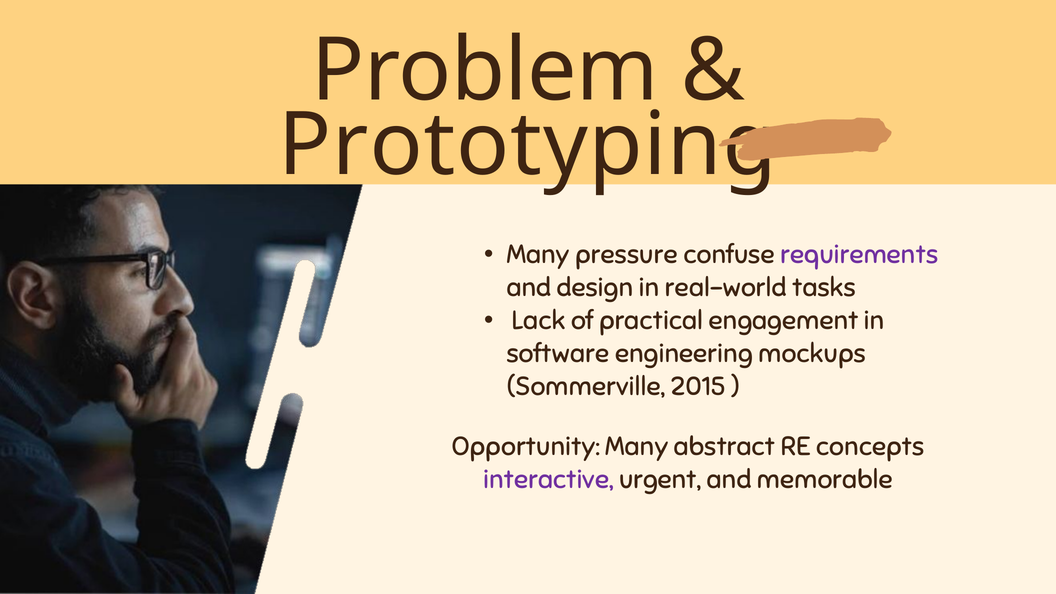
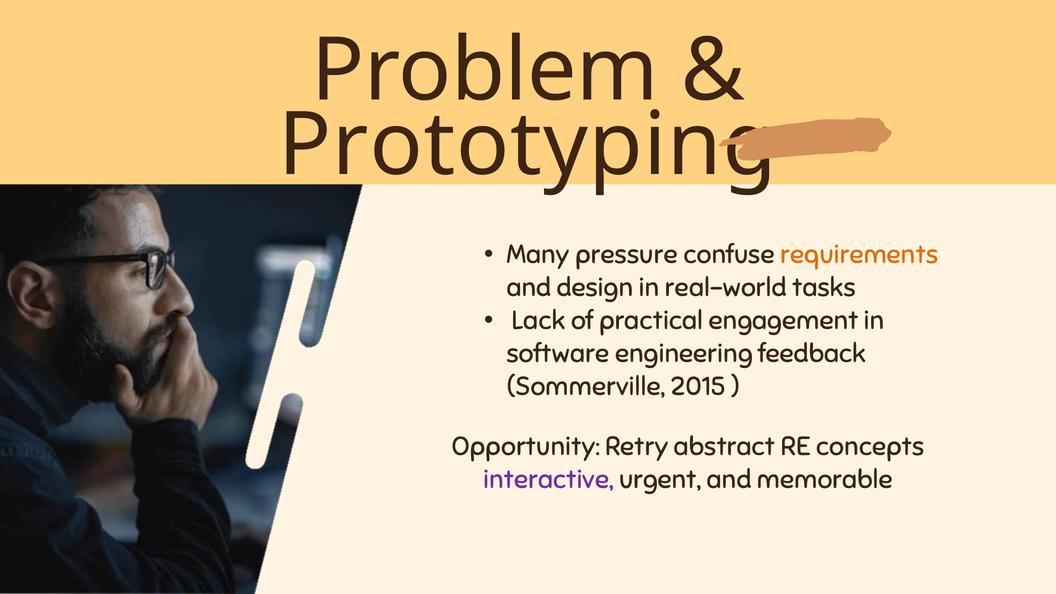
requirements colour: purple -> orange (859, 255)
mockups: mockups -> feedback (812, 354)
Opportunity Many: Many -> Retry (637, 447)
